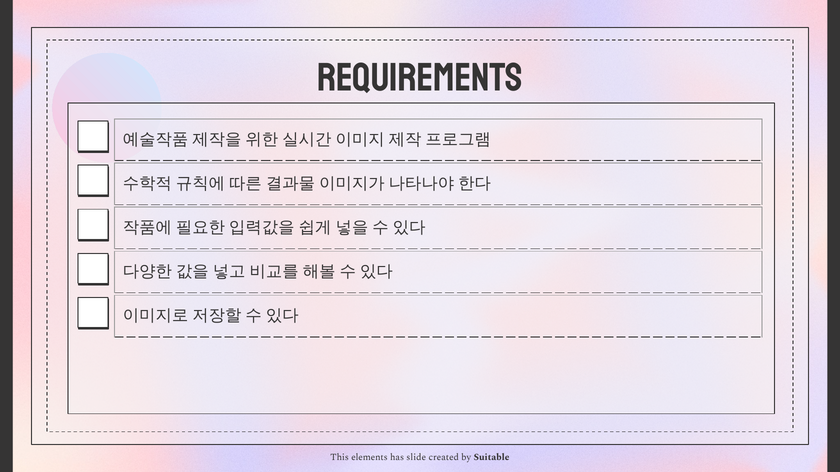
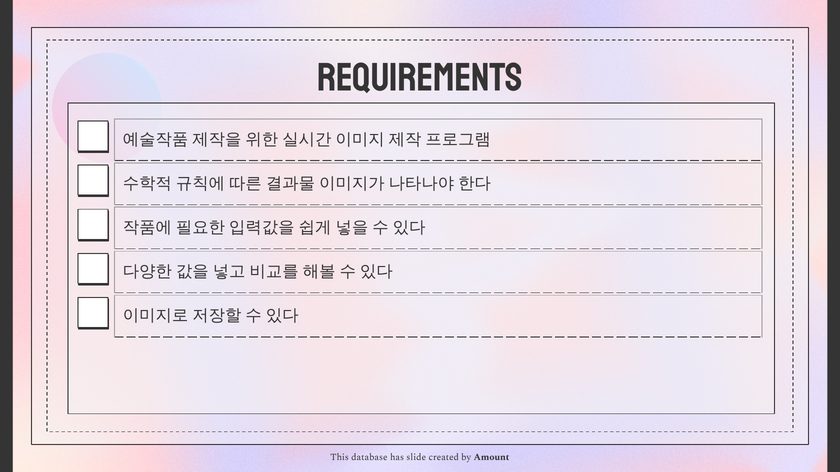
elements: elements -> database (369, 458)
Suitable: Suitable -> Amount (492, 458)
